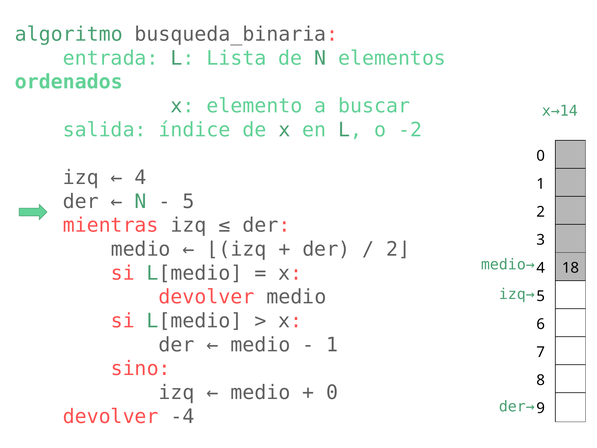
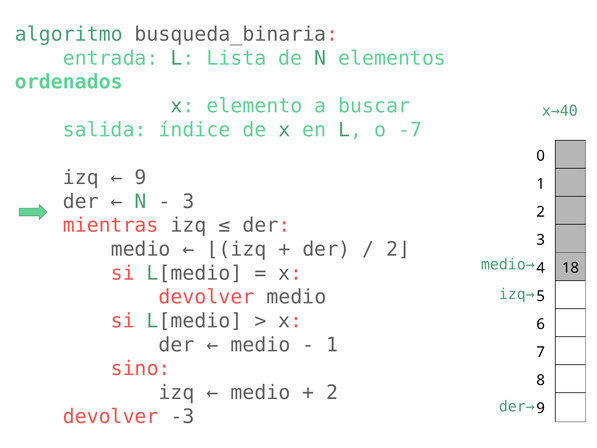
x→14: x→14 -> x→40 (560, 111)
-2: -2 -> -7 (410, 130)
4: 4 -> 9 (141, 178)
5: 5 -> 3 (188, 201)
0: 0 -> 2 (332, 392)
-4: -4 -> -3 (183, 416)
